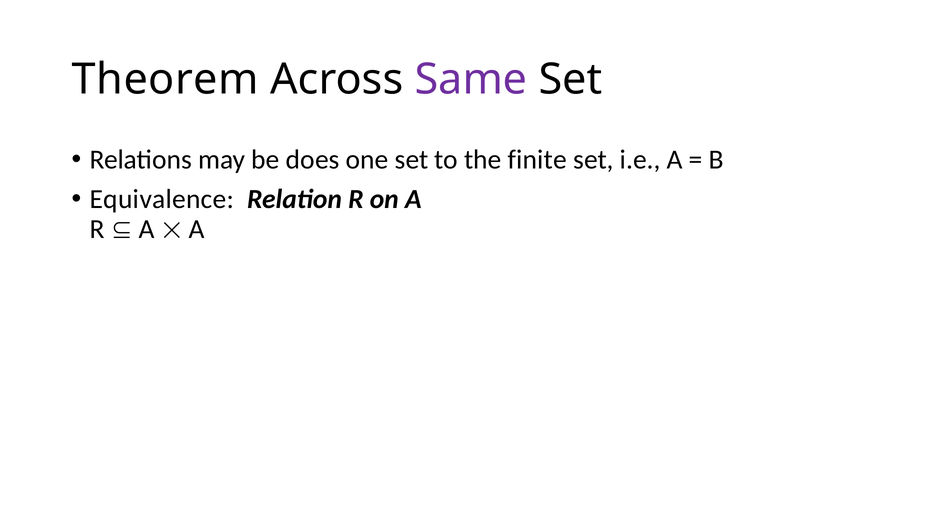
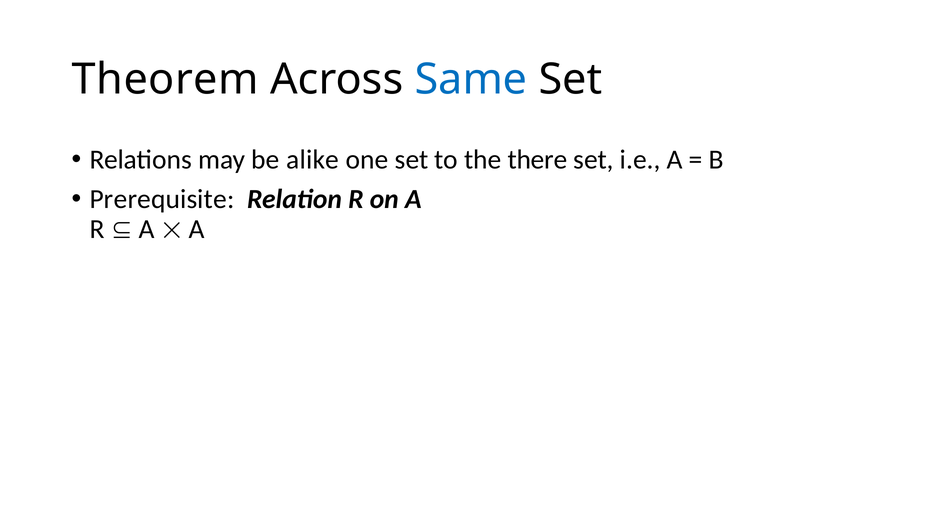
Same colour: purple -> blue (471, 79)
does: does -> alike (313, 160)
finite: finite -> there (537, 160)
Equivalence: Equivalence -> Prerequisite (162, 199)
